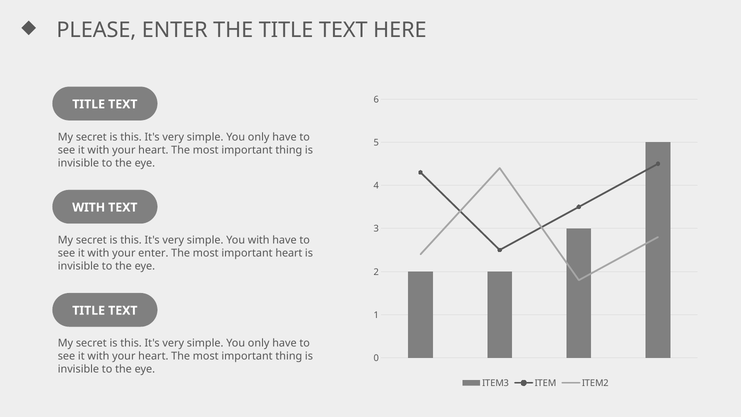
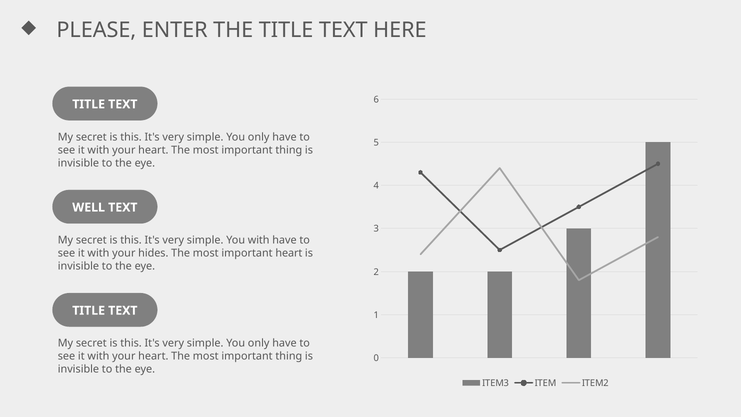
WITH: WITH -> WELL (89, 207)
your enter: enter -> hides (153, 253)
